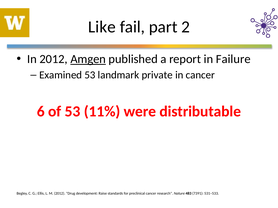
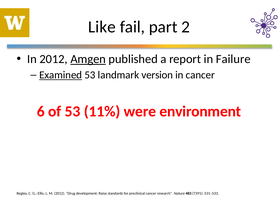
Examined underline: none -> present (61, 75)
private: private -> version (157, 75)
distributable: distributable -> environment (200, 112)
